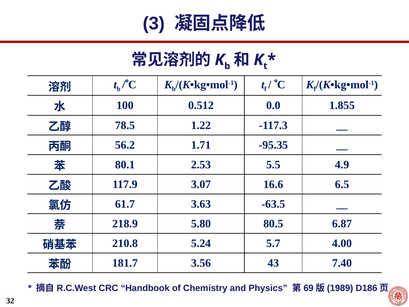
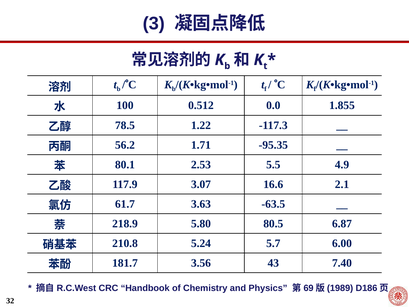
6.5: 6.5 -> 2.1 (342, 184)
4.00: 4.00 -> 6.00 (342, 243)
